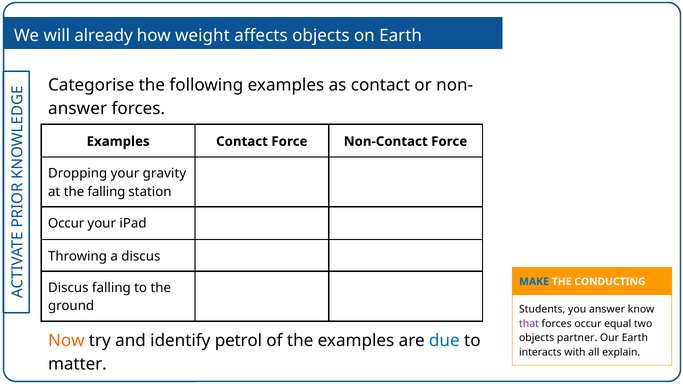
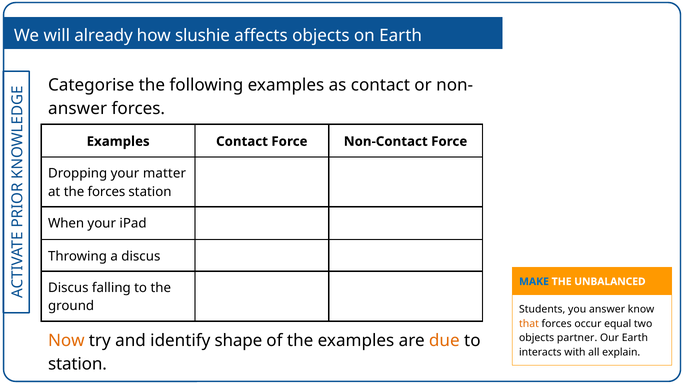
weight: weight -> slushie (203, 36)
gravity: gravity -> matter (164, 174)
the falling: falling -> forces (106, 192)
Occur: Occur -> When (66, 224)
CONDUCTING: CONDUCTING -> UNBALANCED (610, 282)
that colour: purple -> orange (529, 324)
petrol: petrol -> shape (238, 341)
due colour: blue -> orange (444, 341)
matter: matter -> station (77, 364)
